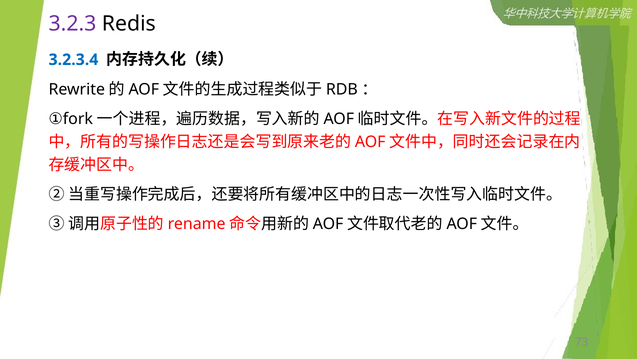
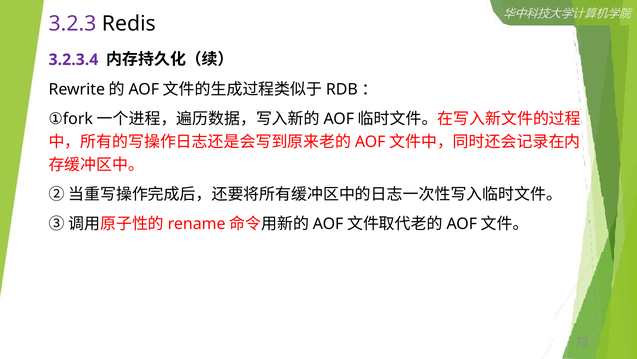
3.2.3.4 colour: blue -> purple (73, 60)
